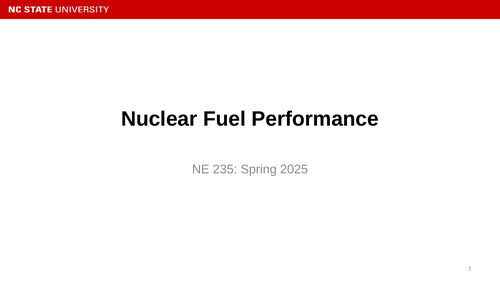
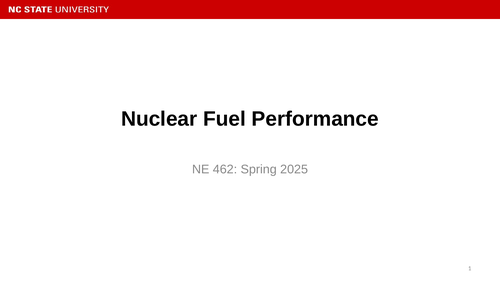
235: 235 -> 462 (225, 170)
